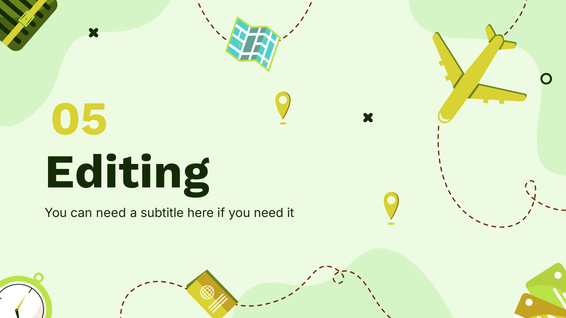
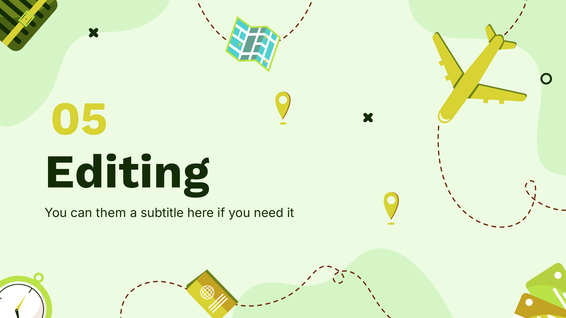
can need: need -> them (111, 213)
